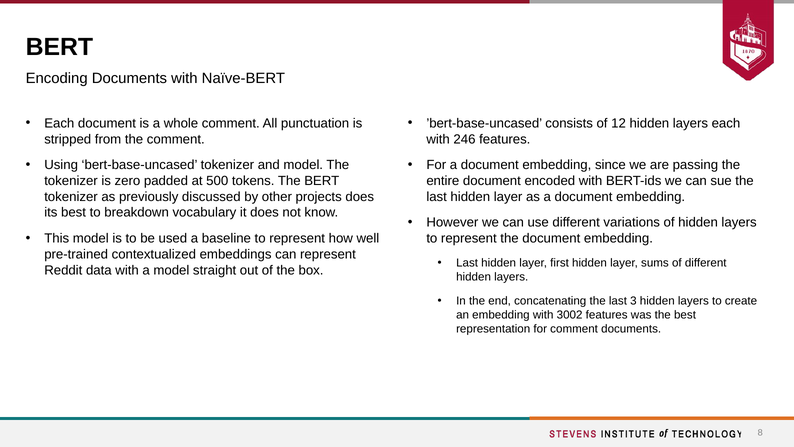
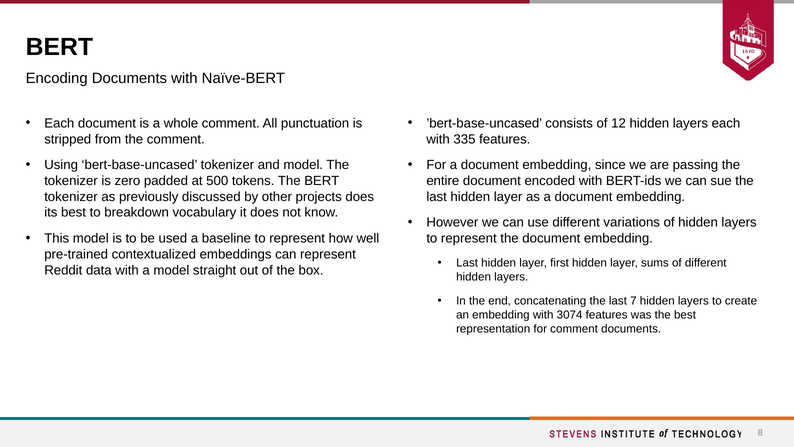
246: 246 -> 335 (464, 139)
3: 3 -> 7 (633, 301)
3002: 3002 -> 3074 (570, 315)
